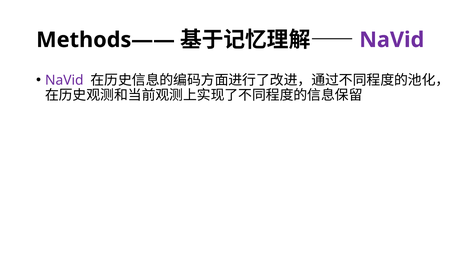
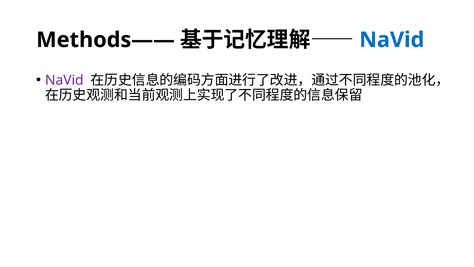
NaVid colour: purple -> blue (392, 40)
